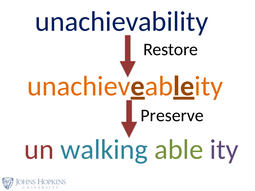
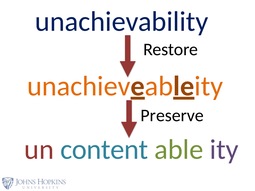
walking: walking -> content (104, 150)
